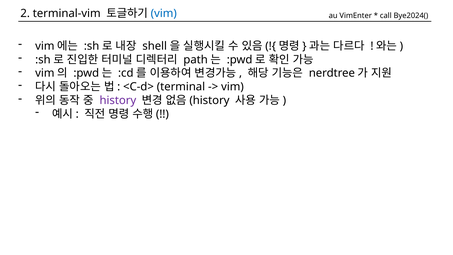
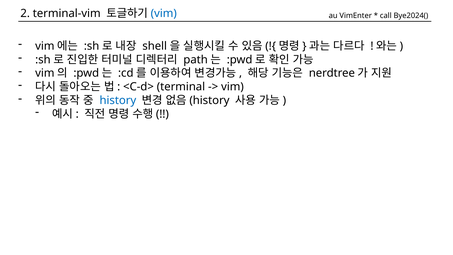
history colour: purple -> blue (118, 100)
